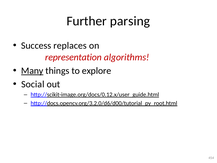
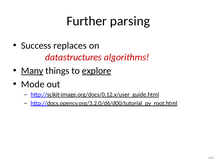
representation: representation -> datastructures (73, 57)
explore underline: none -> present (97, 71)
Social: Social -> Mode (33, 84)
